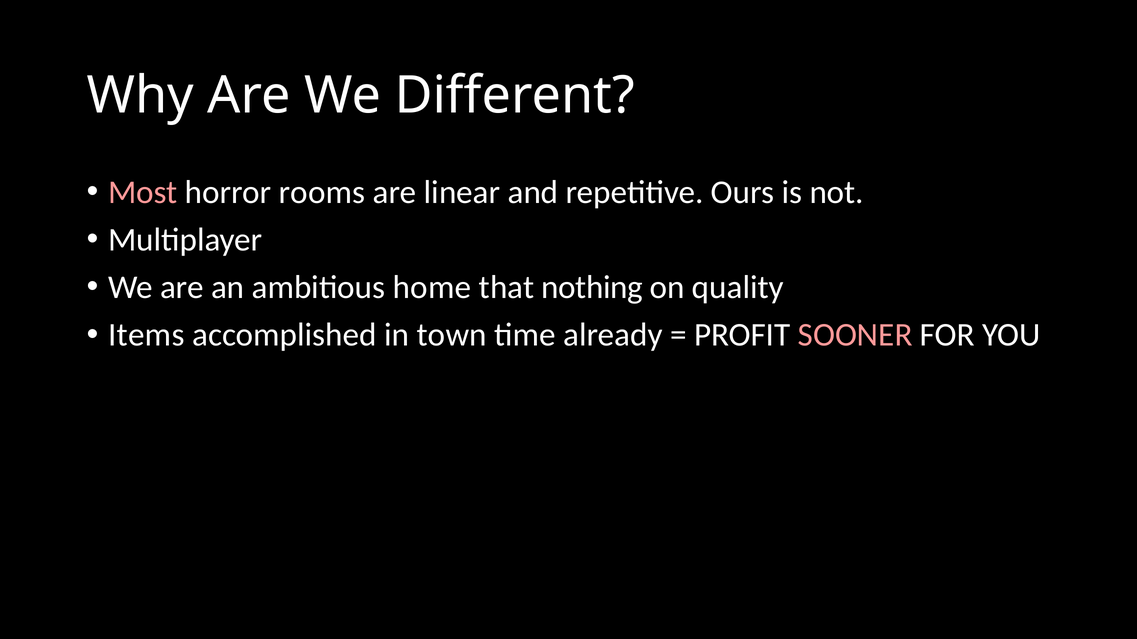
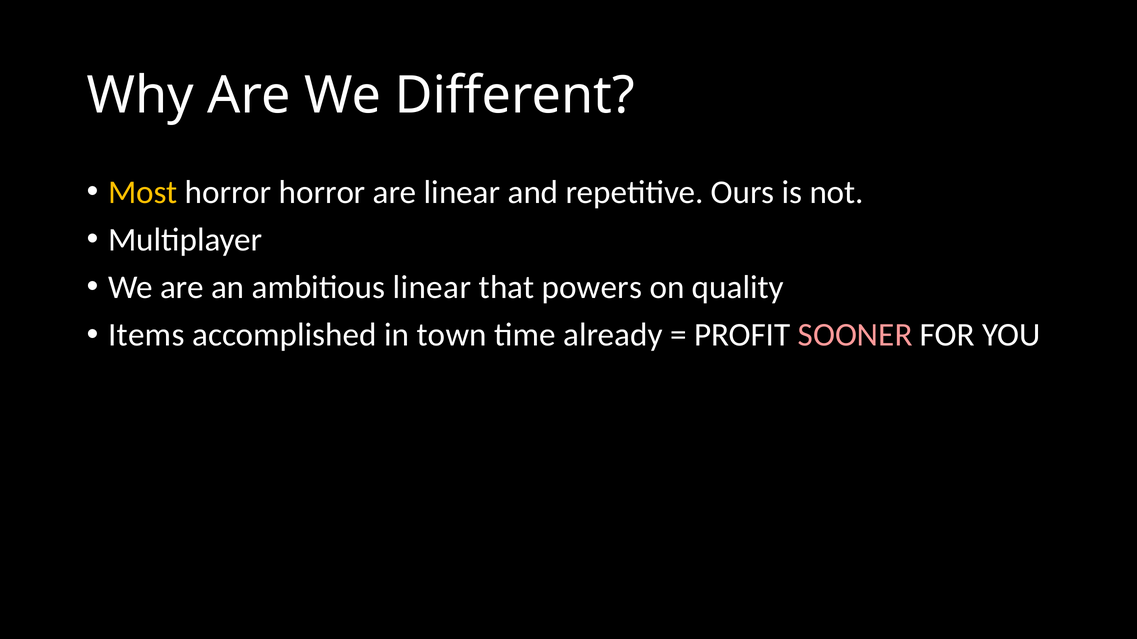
Most colour: pink -> yellow (143, 192)
horror rooms: rooms -> horror (322, 192)
ambitious home: home -> linear (432, 288)
nothing: nothing -> powers (592, 288)
